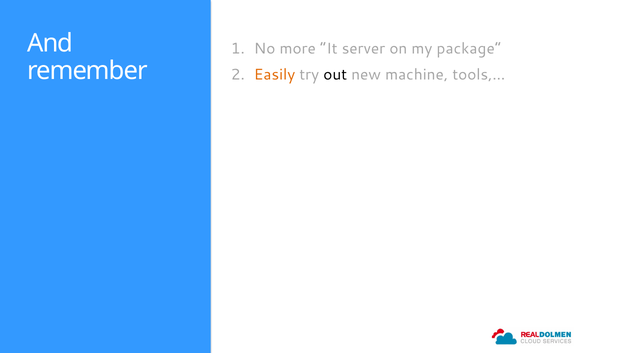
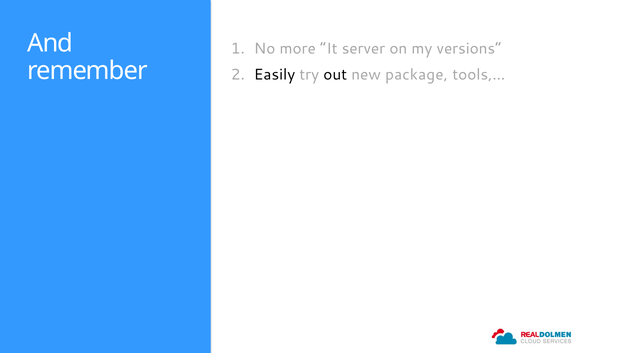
package: package -> versions (469, 49)
Easily colour: orange -> black (275, 75)
machine: machine -> package (417, 75)
